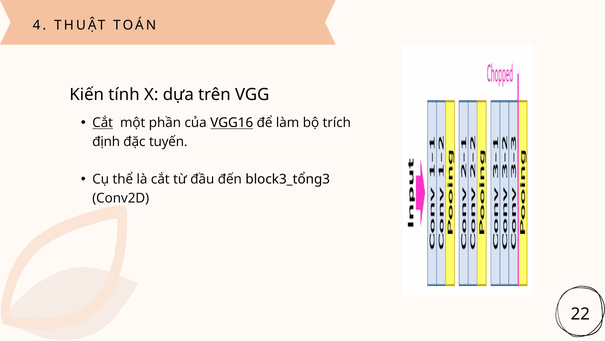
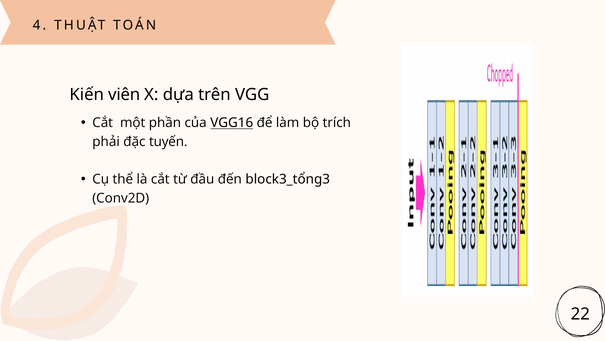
tính: tính -> viên (124, 95)
Cắt underline: present -> none (103, 123)
định: định -> phải (106, 142)
